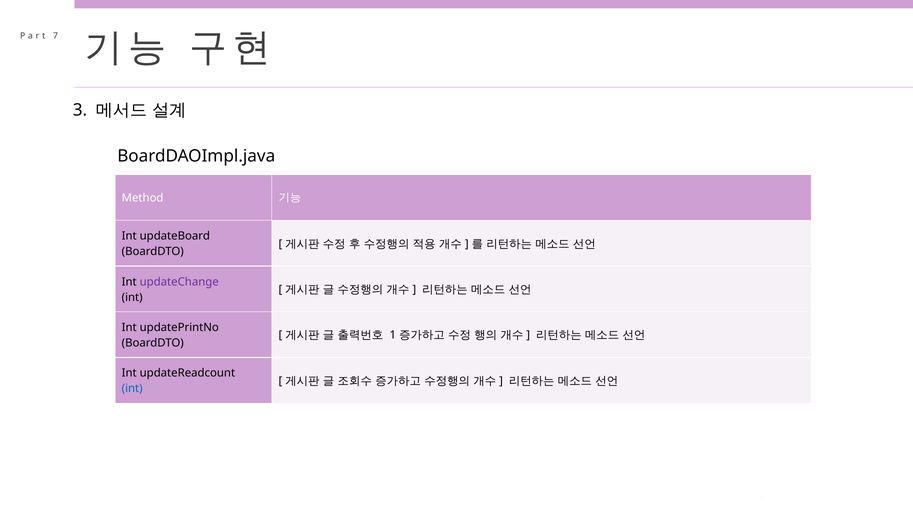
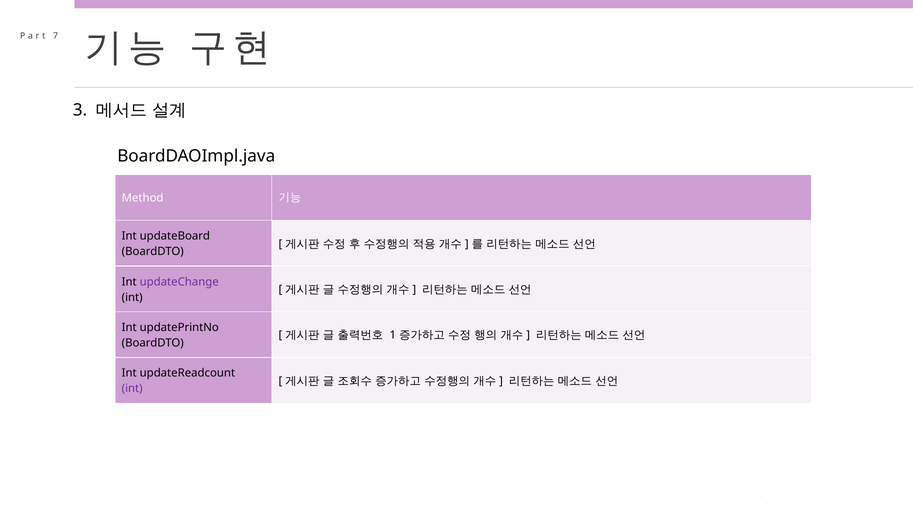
int colour: blue -> purple (132, 389)
